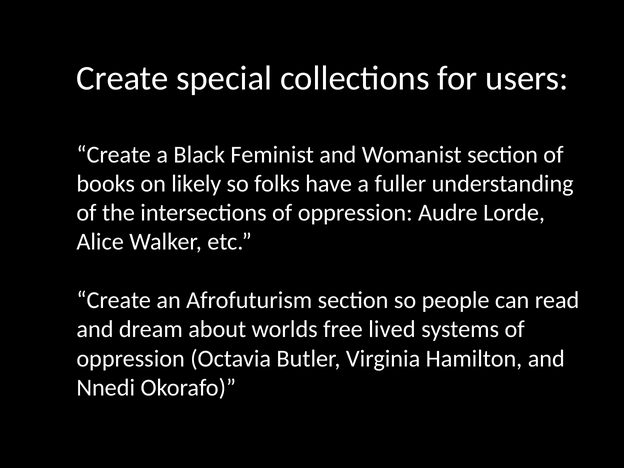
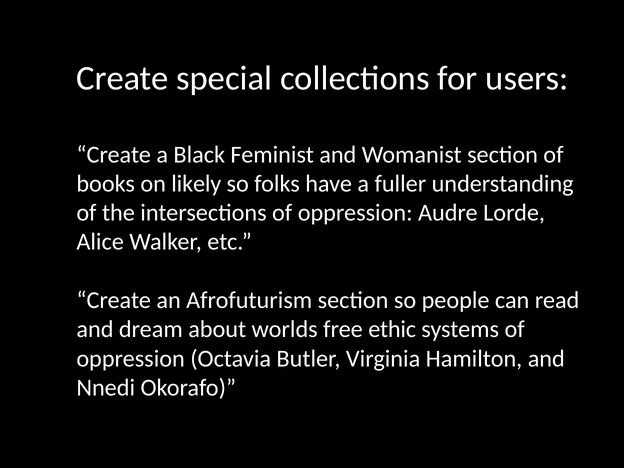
lived: lived -> ethic (392, 329)
